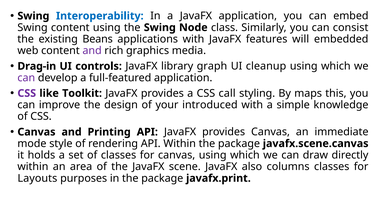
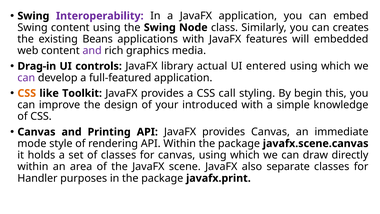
Interoperability colour: blue -> purple (100, 16)
consist: consist -> creates (351, 27)
graph: graph -> actual (212, 66)
cleanup: cleanup -> entered (266, 66)
CSS colour: purple -> orange (27, 93)
maps: maps -> begin (308, 93)
columns: columns -> separate (288, 166)
Layouts: Layouts -> Handler (37, 178)
